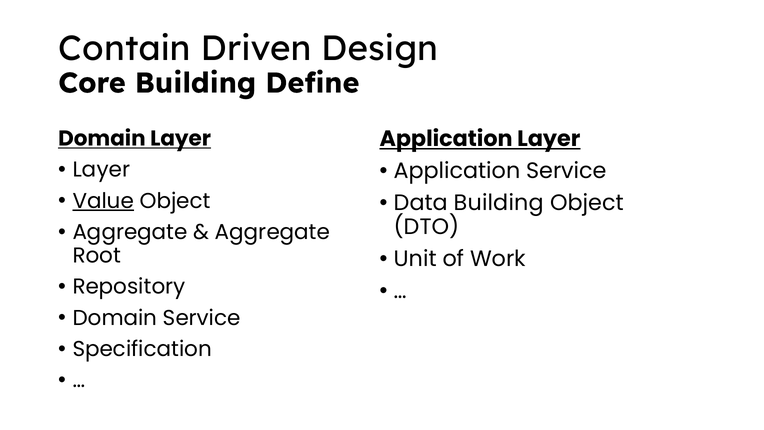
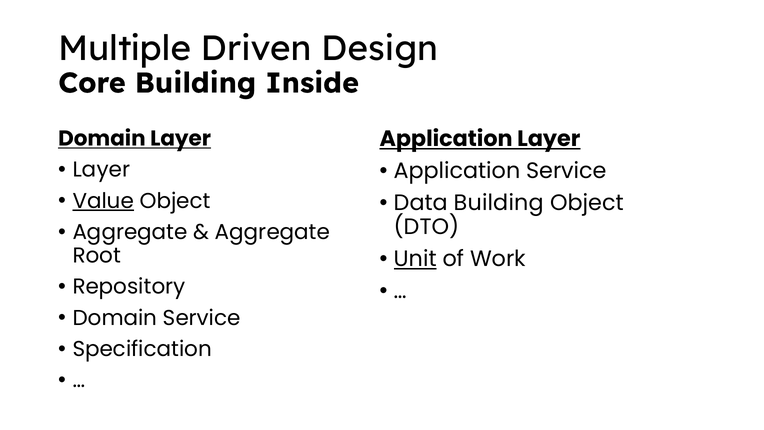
Contain: Contain -> Multiple (125, 49)
Define: Define -> Inside (312, 83)
Unit underline: none -> present (415, 259)
